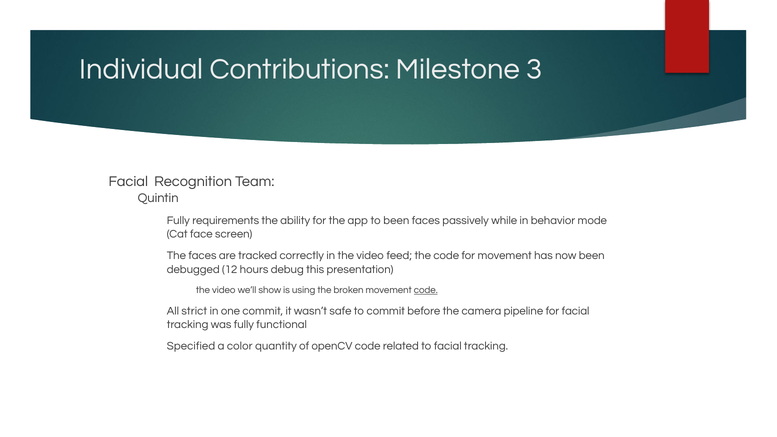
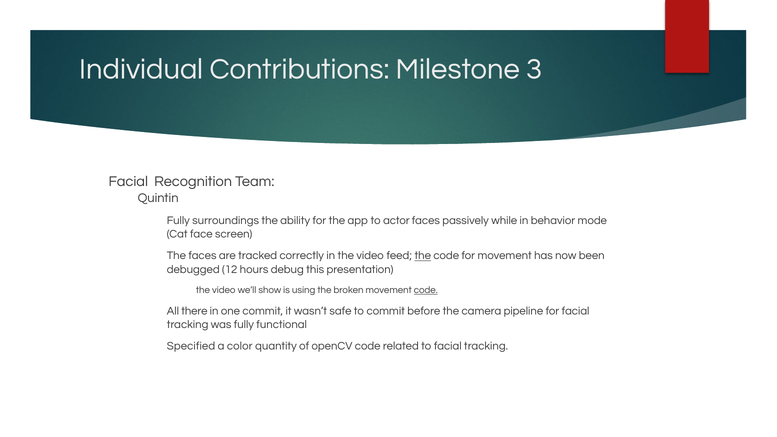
requirements: requirements -> surroundings (226, 220)
to been: been -> actor (396, 220)
the underline: none -> present (423, 256)
strict: strict -> there (194, 311)
